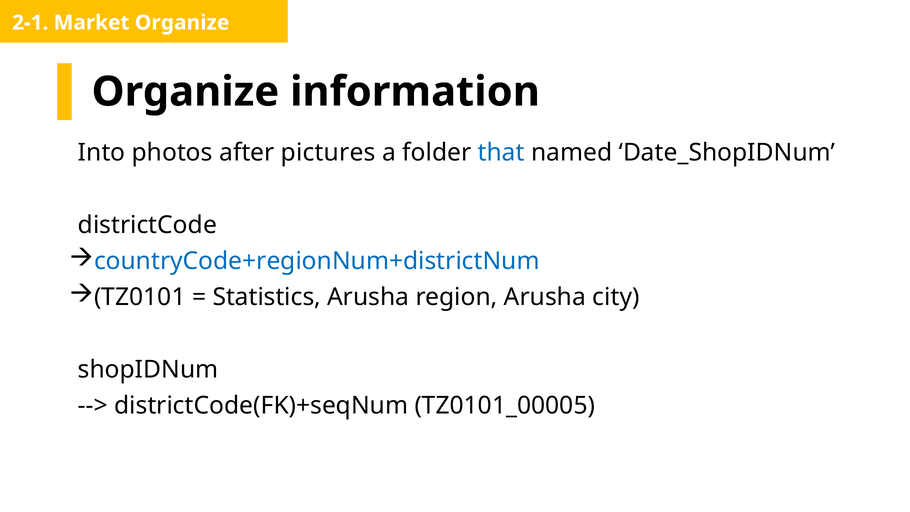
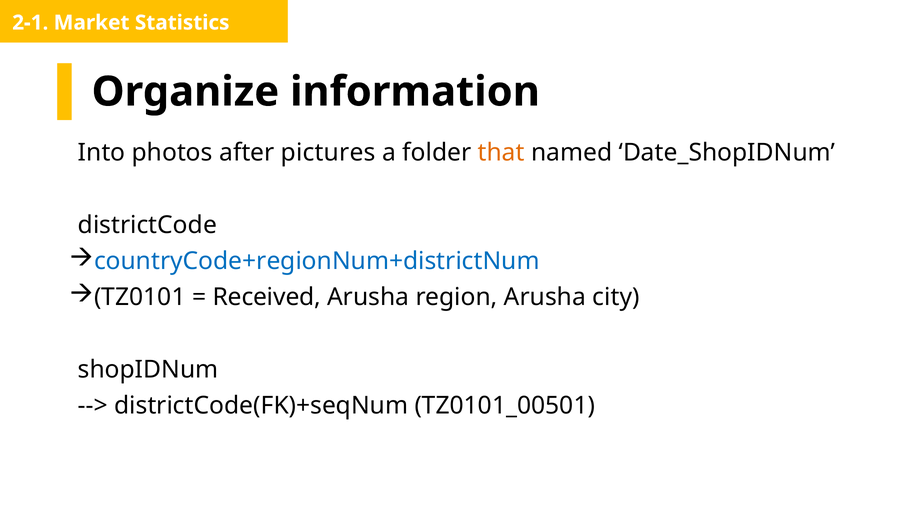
Market Organize: Organize -> Statistics (182, 23)
that colour: blue -> orange (501, 153)
Statistics: Statistics -> Received (267, 297)
TZ0101_00005: TZ0101_00005 -> TZ0101_00501 (505, 405)
